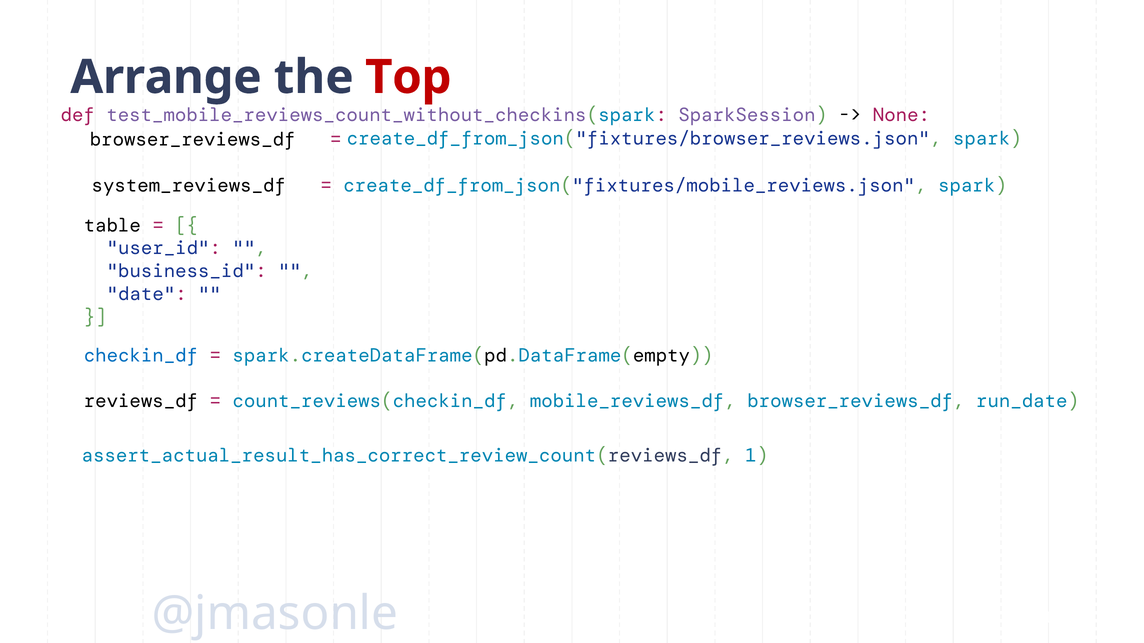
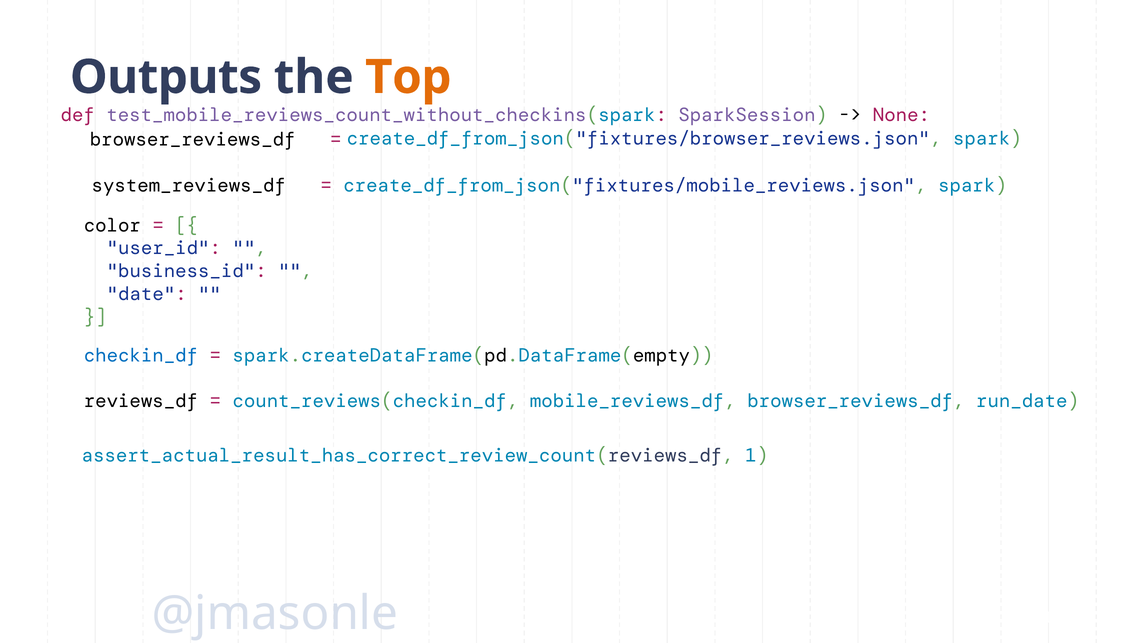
Arrange: Arrange -> Outputs (166, 77)
Top colour: red -> orange (408, 77)
table: table -> color (112, 226)
